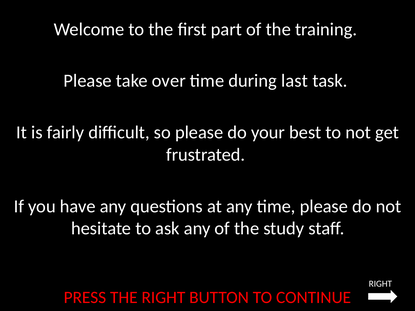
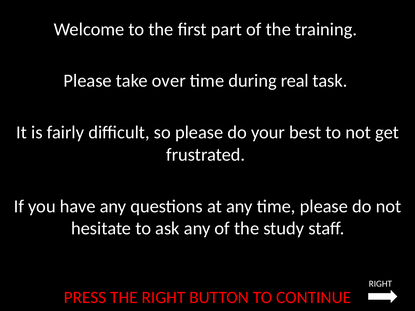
last: last -> real (295, 81)
